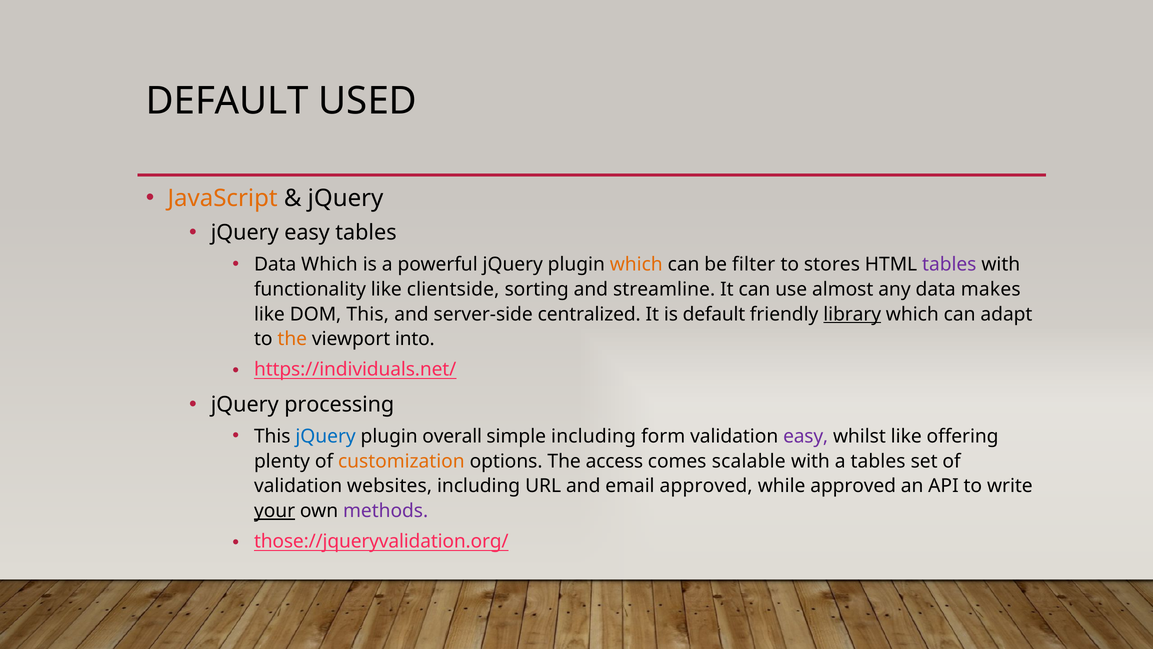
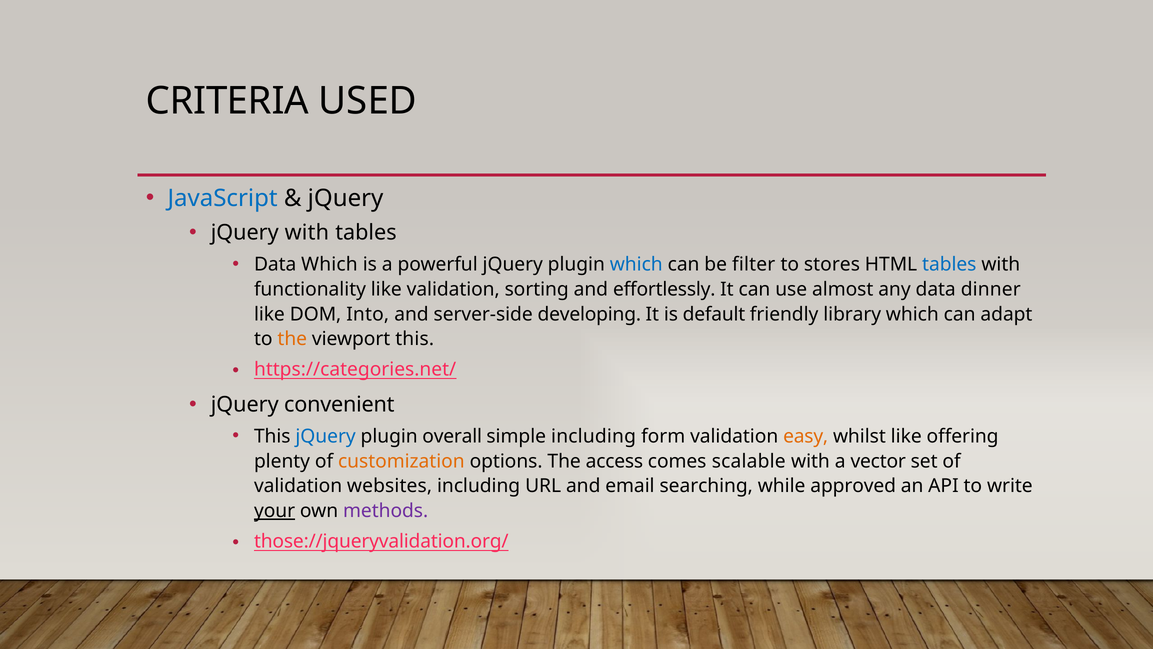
DEFAULT: DEFAULT -> CRITERIA (227, 101)
JavaScript colour: orange -> blue (223, 198)
jQuery easy: easy -> with (307, 233)
which colour: orange -> blue (636, 264)
tables colour: purple -> blue (949, 264)
like clientside: clientside -> validation (453, 289)
streamline: streamline -> effortlessly (664, 289)
makes: makes -> dinner (991, 289)
DOM This: This -> Into (368, 314)
centralized: centralized -> developing (589, 314)
library underline: present -> none (852, 314)
viewport into: into -> this (415, 339)
https://individuals.net/: https://individuals.net/ -> https://categories.net/ (355, 369)
processing: processing -> convenient (339, 404)
easy colour: purple -> orange (806, 436)
a tables: tables -> vector (878, 461)
email approved: approved -> searching (706, 486)
